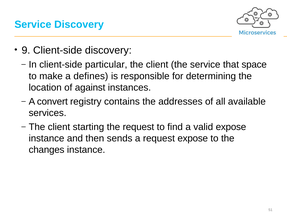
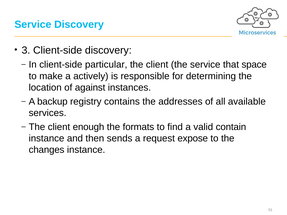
9: 9 -> 3 (26, 50)
defines: defines -> actively (91, 76)
convert: convert -> backup (52, 102)
starting: starting -> enough (89, 127)
the request: request -> formats (138, 127)
valid expose: expose -> contain (231, 127)
